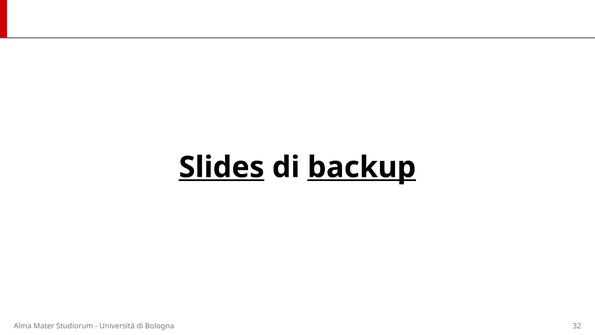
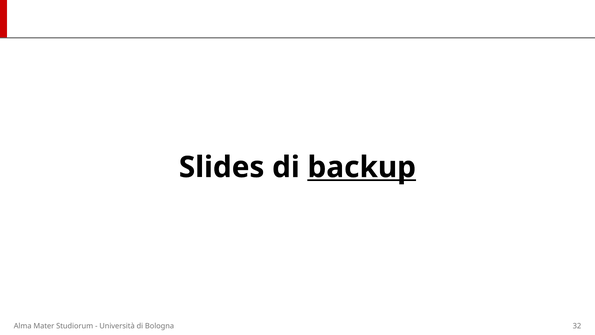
Slides underline: present -> none (222, 167)
